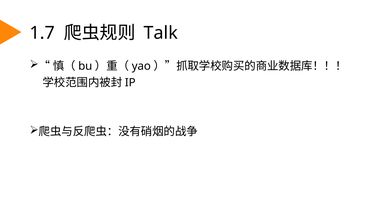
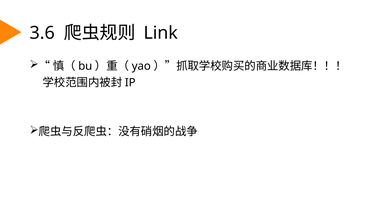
1.7: 1.7 -> 3.6 (42, 33)
Talk: Talk -> Link (161, 33)
